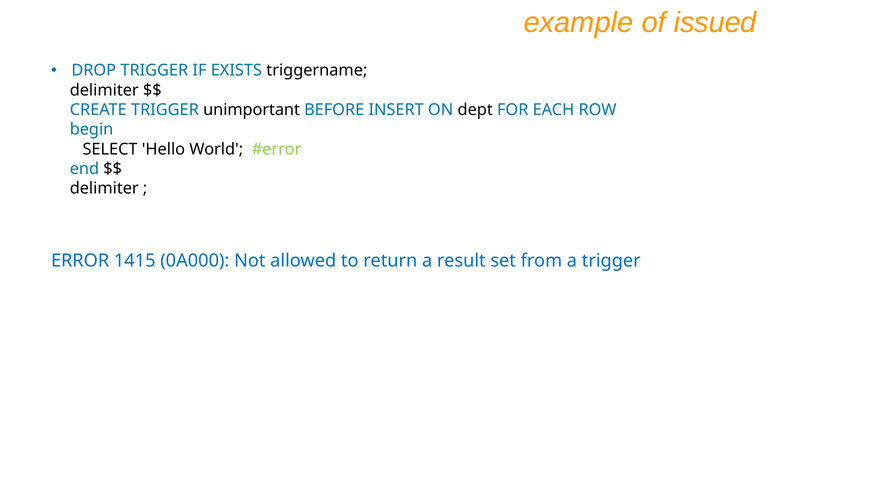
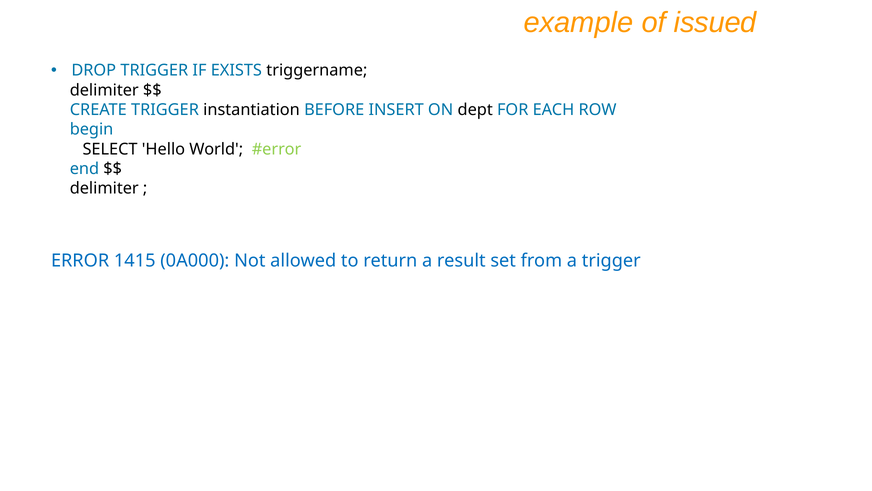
unimportant: unimportant -> instantiation (252, 110)
